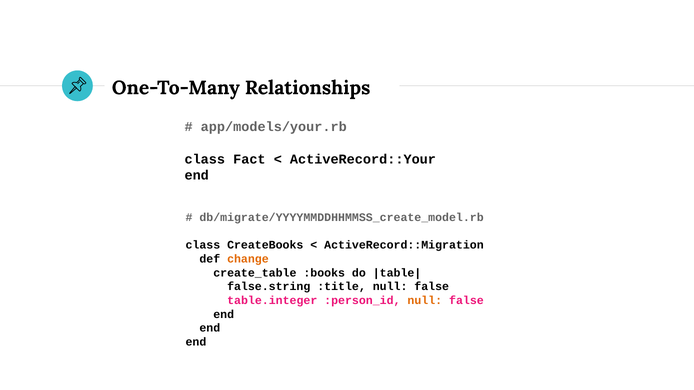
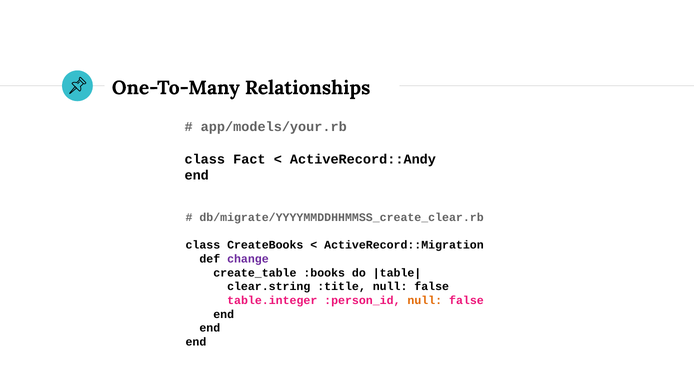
ActiveRecord::Your: ActiveRecord::Your -> ActiveRecord::Andy (363, 159)
db/migrate/YYYYMMDDHHMMSS_create_model.rb: db/migrate/YYYYMMDDHHMMSS_create_model.rb -> db/migrate/YYYYMMDDHHMMSS_create_clear.rb (342, 217)
change colour: orange -> purple (248, 259)
false.string: false.string -> clear.string (269, 287)
